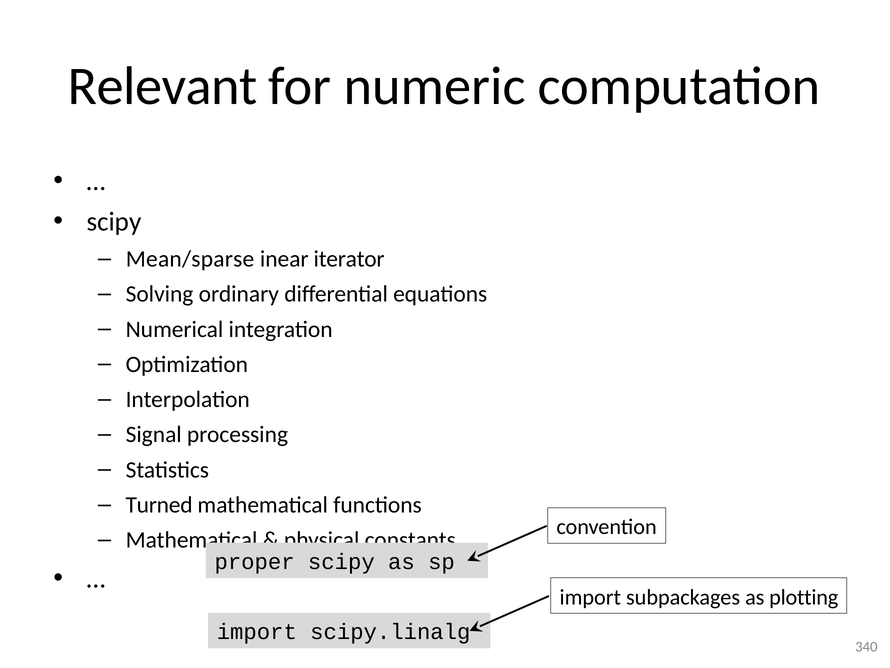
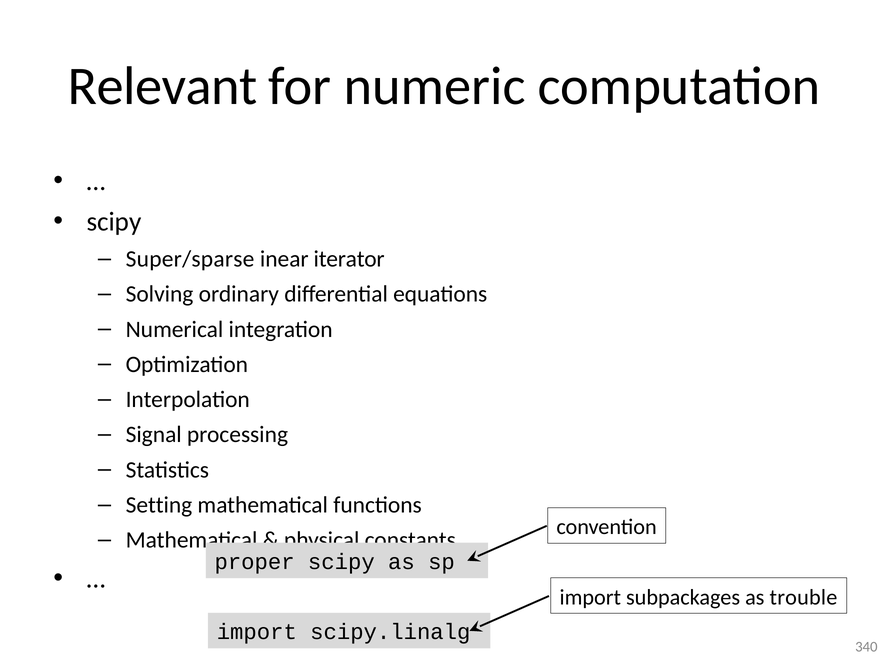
Mean/sparse: Mean/sparse -> Super/sparse (190, 259)
Turned: Turned -> Setting (159, 505)
plotting: plotting -> trouble (803, 597)
